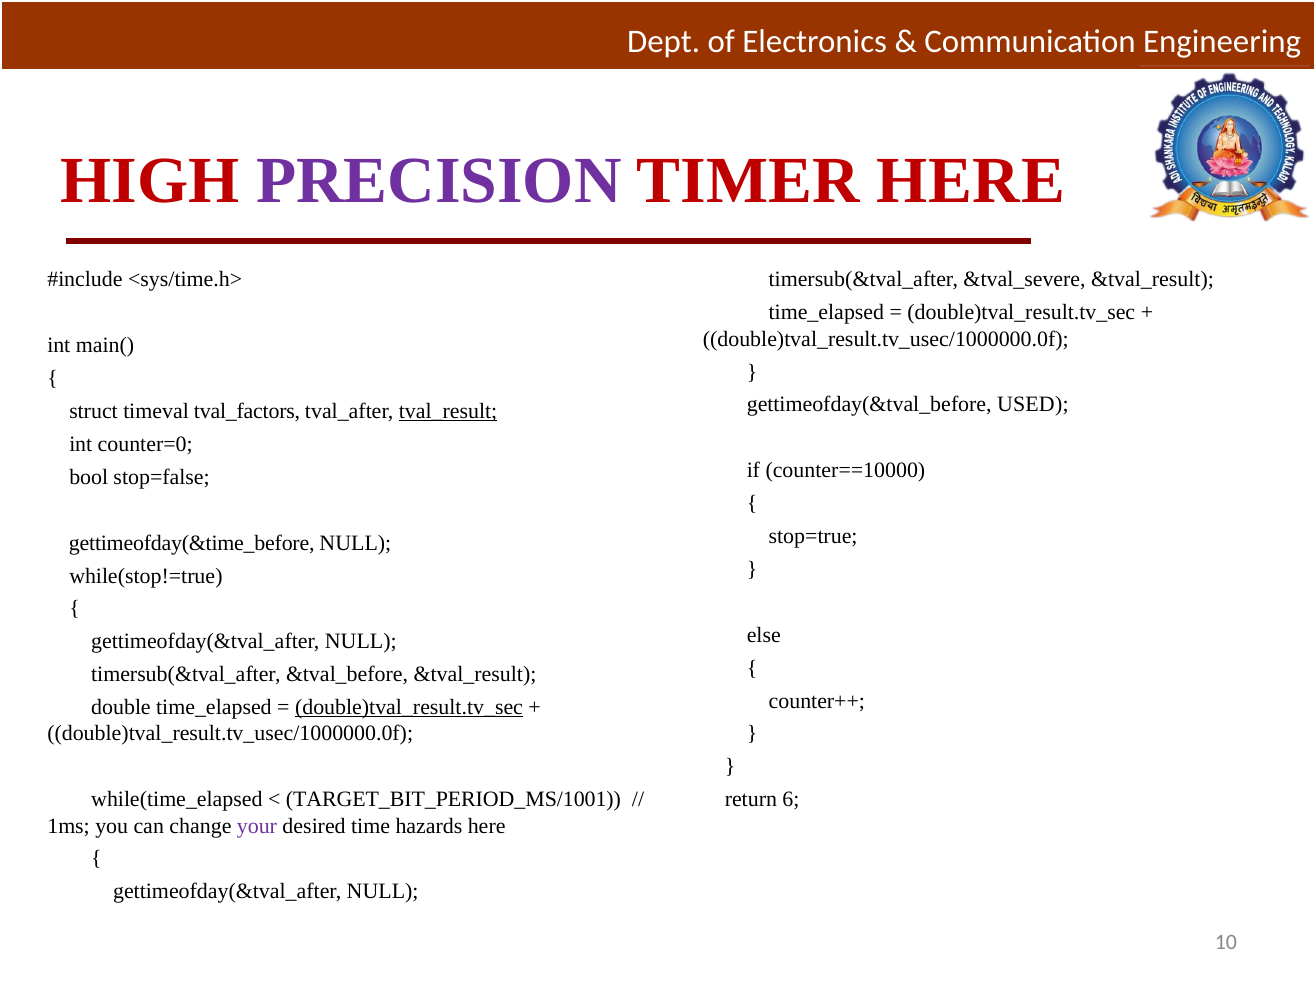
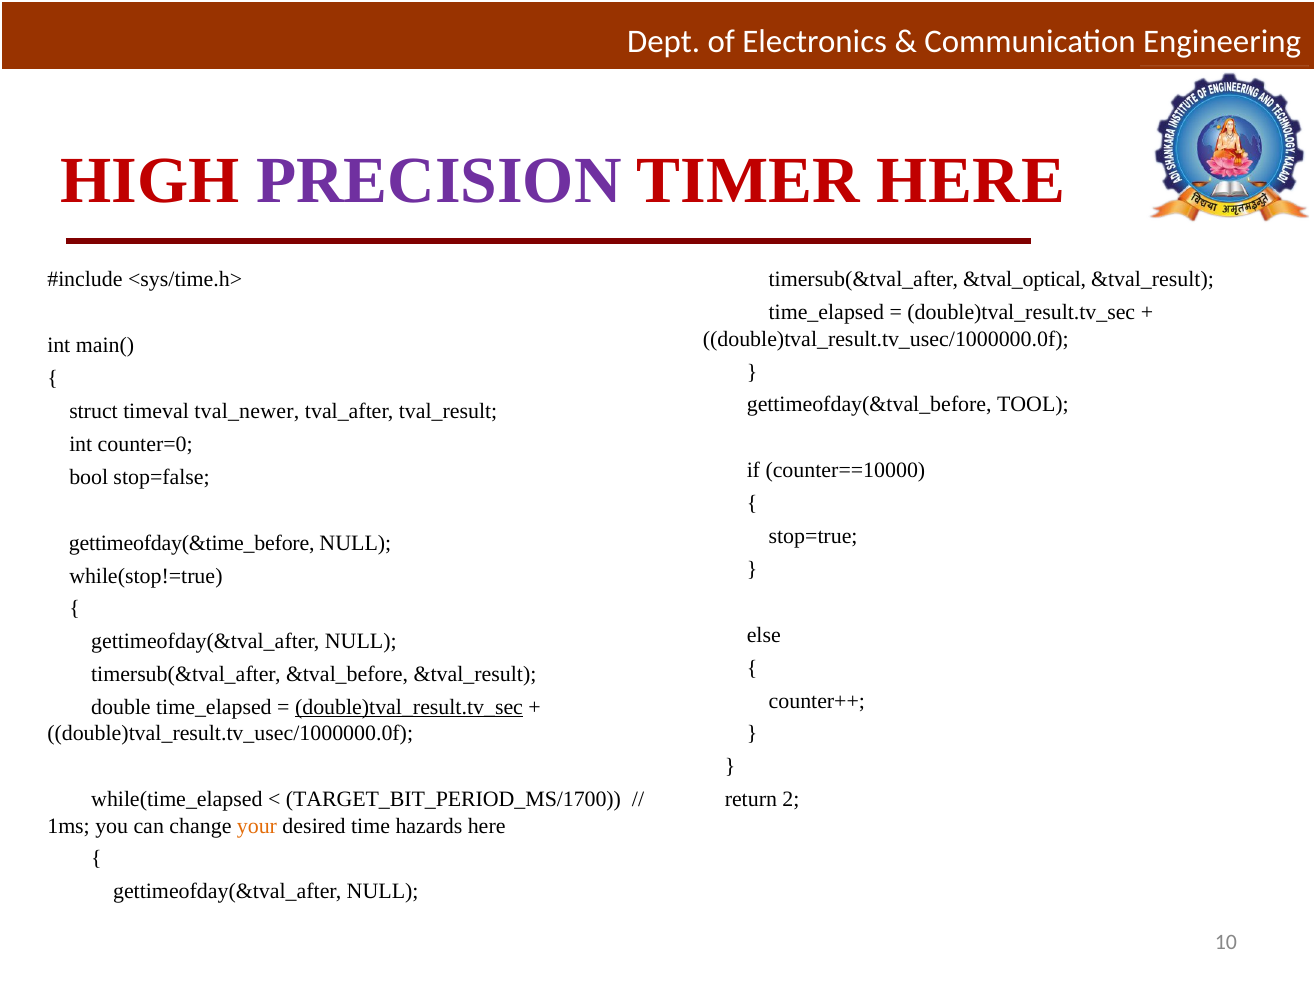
&tval_severe: &tval_severe -> &tval_optical (1025, 280)
USED: USED -> TOOL (1033, 405)
tval_factors: tval_factors -> tval_newer (247, 411)
tval_result underline: present -> none (448, 411)
TARGET_BIT_PERIOD_MS/1001: TARGET_BIT_PERIOD_MS/1001 -> TARGET_BIT_PERIOD_MS/1700 (453, 800)
6: 6 -> 2 (791, 800)
your colour: purple -> orange (257, 826)
